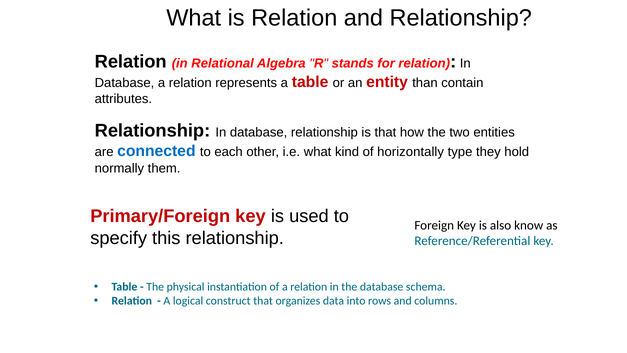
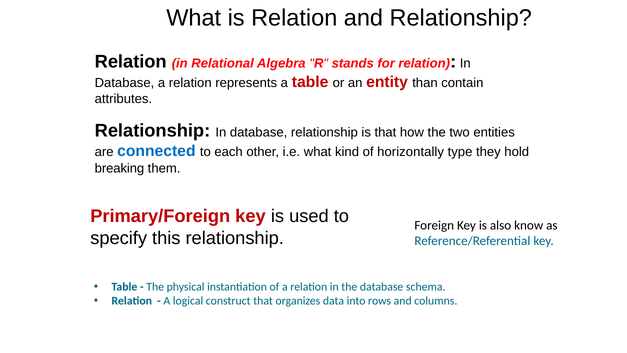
normally: normally -> breaking (119, 168)
